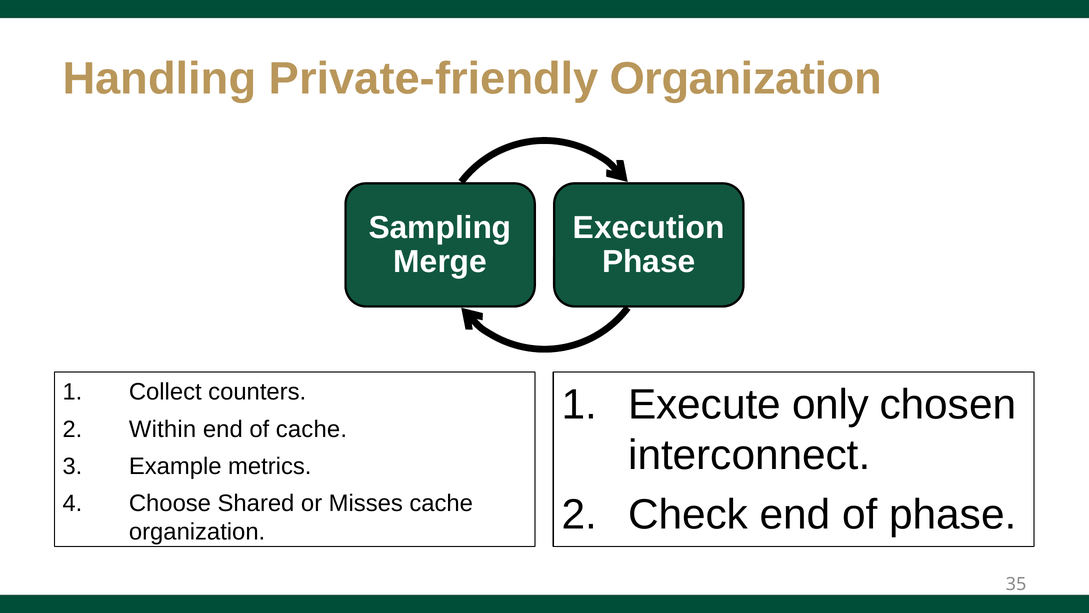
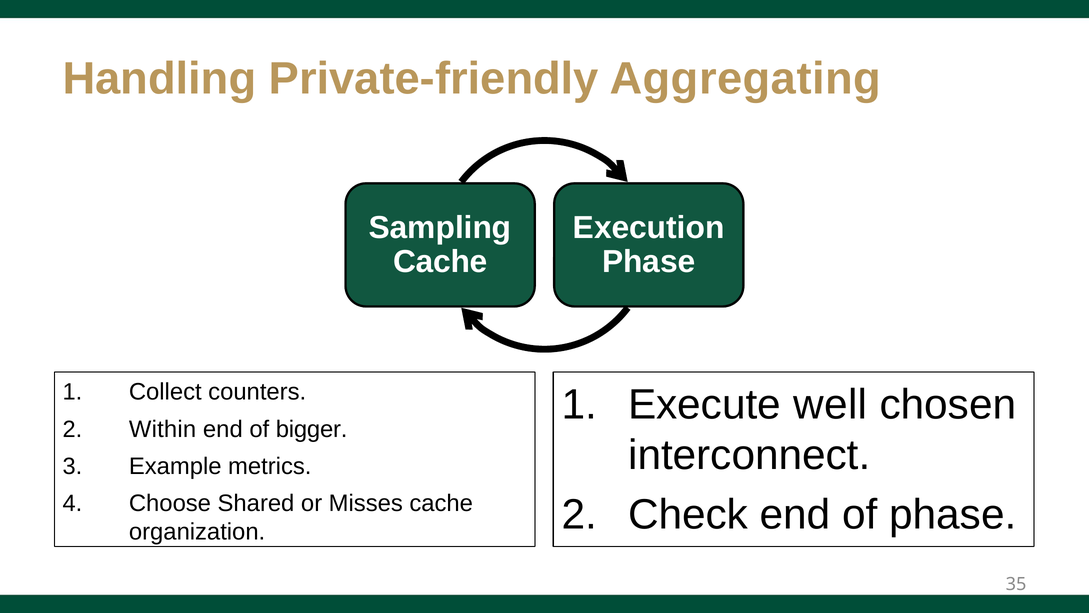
Private-friendly Organization: Organization -> Aggregating (745, 79)
Merge: Merge -> Cache (440, 262)
only: only -> well (830, 404)
of cache: cache -> bigger (312, 429)
